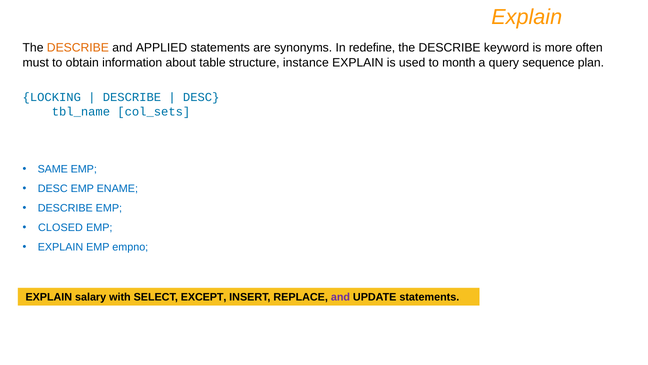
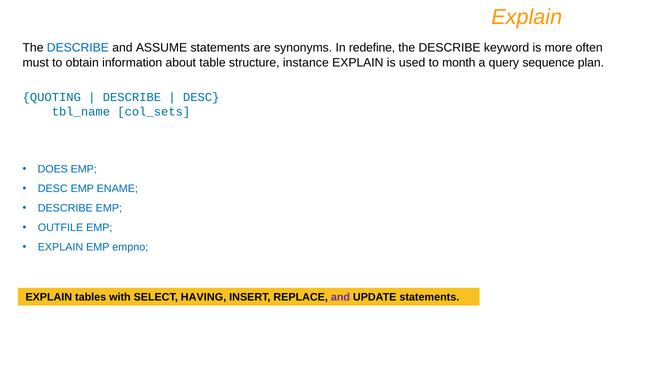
DESCRIBE colour: orange -> blue (78, 48)
APPLIED: APPLIED -> ASSUME (162, 48)
LOCKING: LOCKING -> QUOTING (52, 97)
SAME: SAME -> DOES (53, 169)
CLOSED: CLOSED -> OUTFILE (61, 227)
salary: salary -> tables (91, 297)
EXCEPT: EXCEPT -> HAVING (204, 297)
